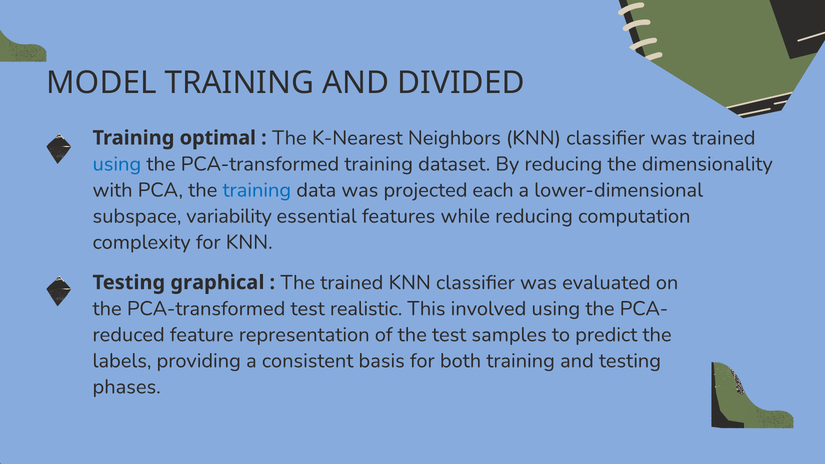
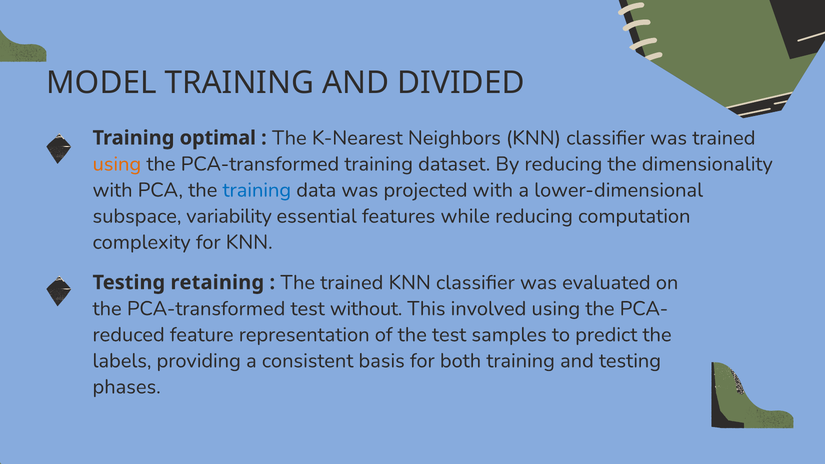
using colour: blue -> orange (117, 164)
projected each: each -> with (493, 190)
graphical: graphical -> retaining (217, 283)
realistic: realistic -> without (366, 309)
